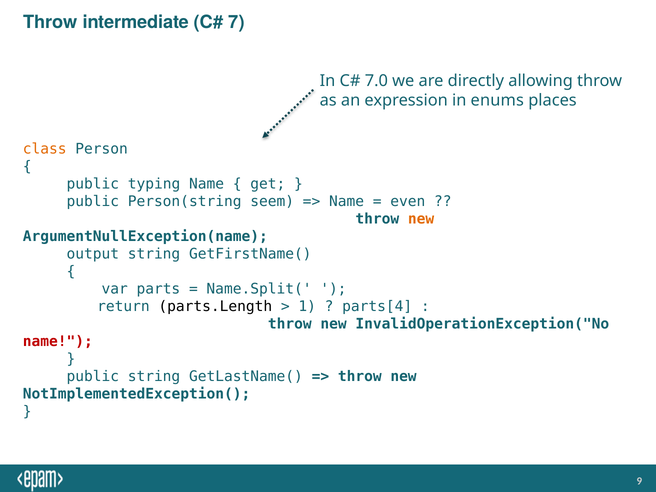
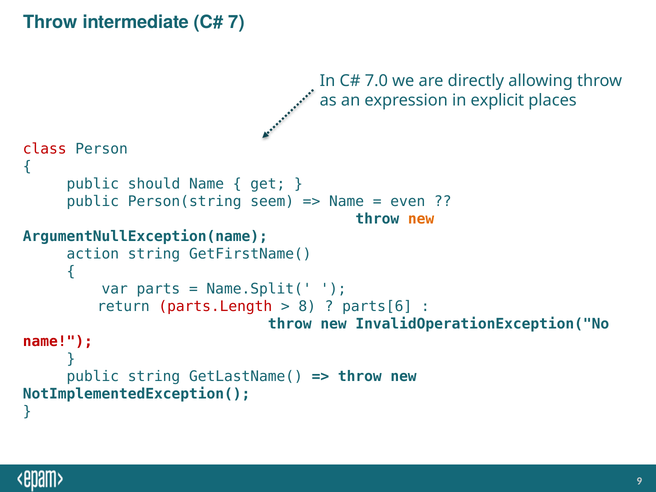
enums: enums -> explicit (497, 100)
class colour: orange -> red (45, 149)
typing: typing -> should (154, 184)
output: output -> action (93, 254)
parts.Length colour: black -> red (215, 306)
1: 1 -> 8 (307, 306)
parts[4: parts[4 -> parts[6 (377, 306)
